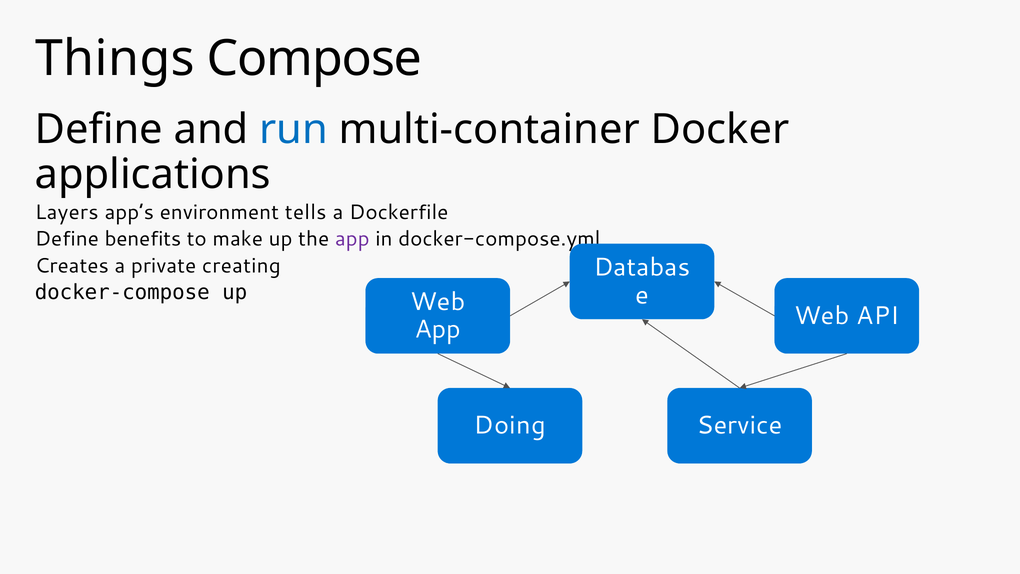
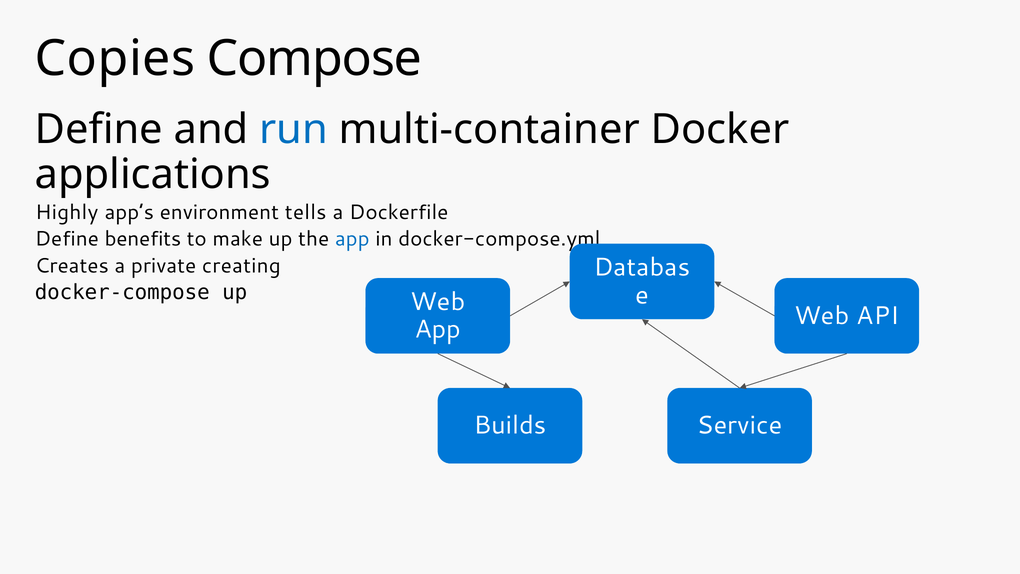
Things: Things -> Copies (115, 59)
Layers: Layers -> Highly (67, 212)
app colour: purple -> blue (352, 239)
Doing: Doing -> Builds (510, 425)
